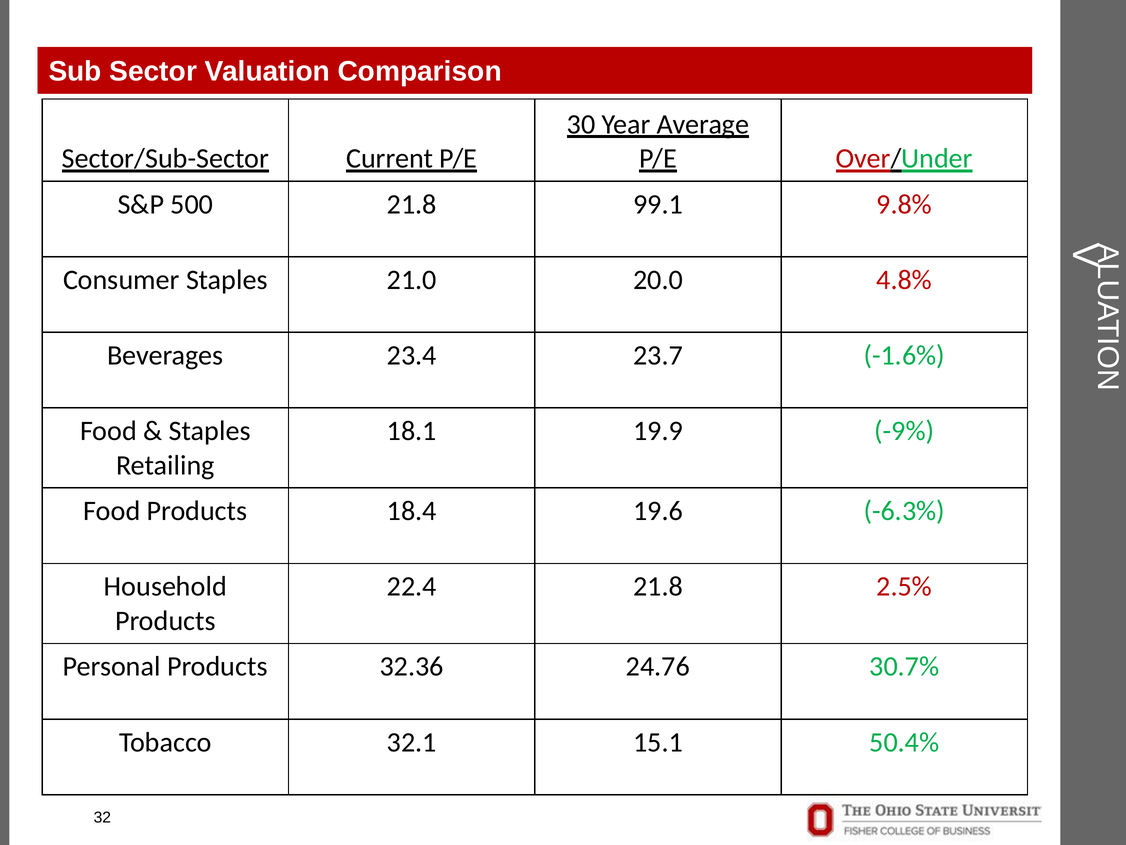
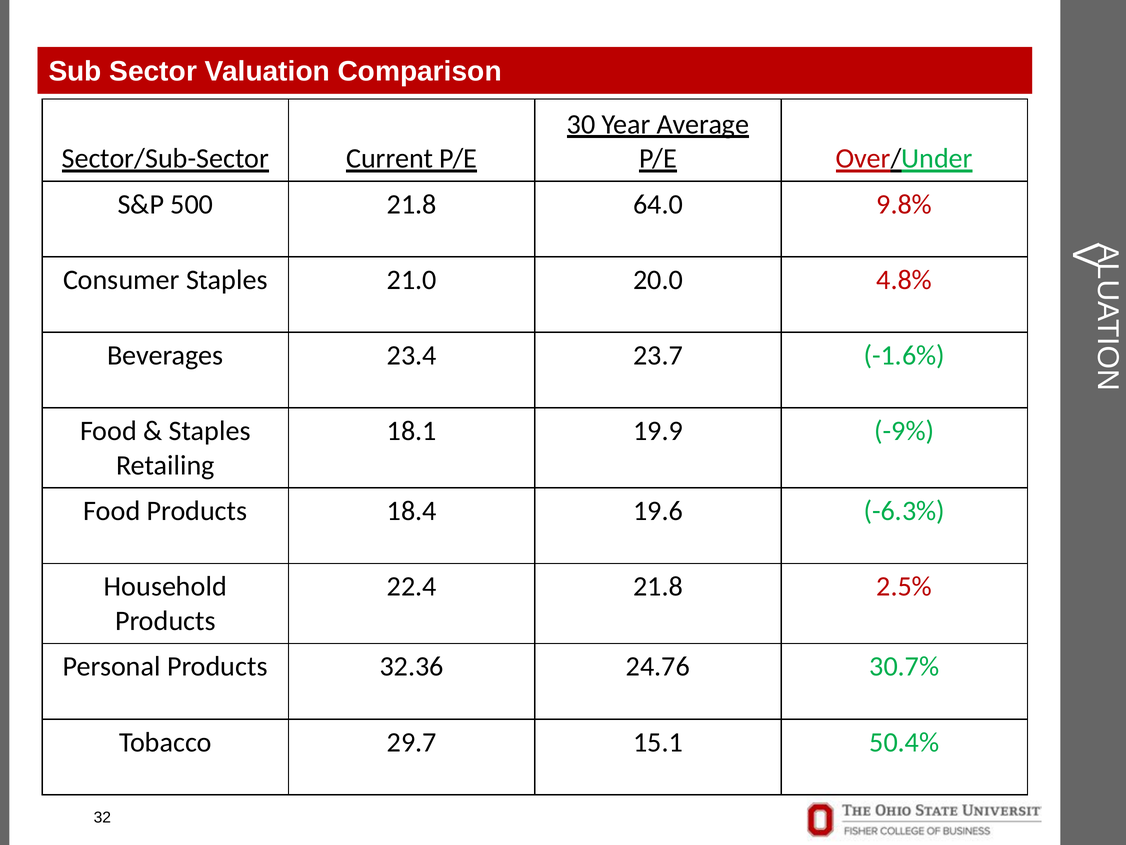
99.1: 99.1 -> 64.0 (658, 204)
32.1: 32.1 -> 29.7 (412, 742)
